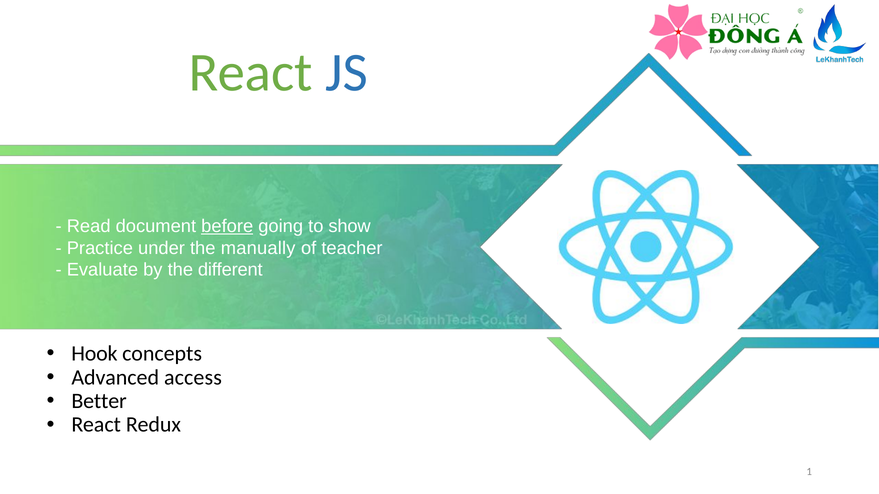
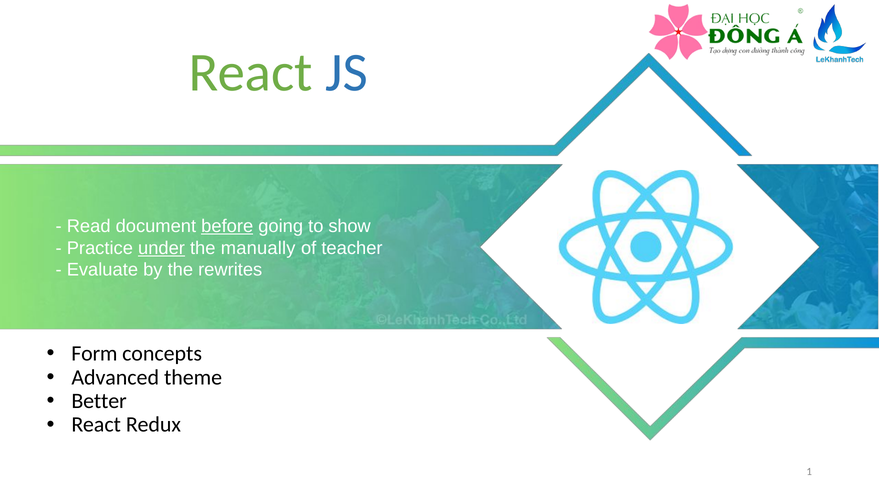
under underline: none -> present (162, 248)
different: different -> rewrites (230, 270)
Hook: Hook -> Form (94, 354)
access: access -> theme (193, 378)
